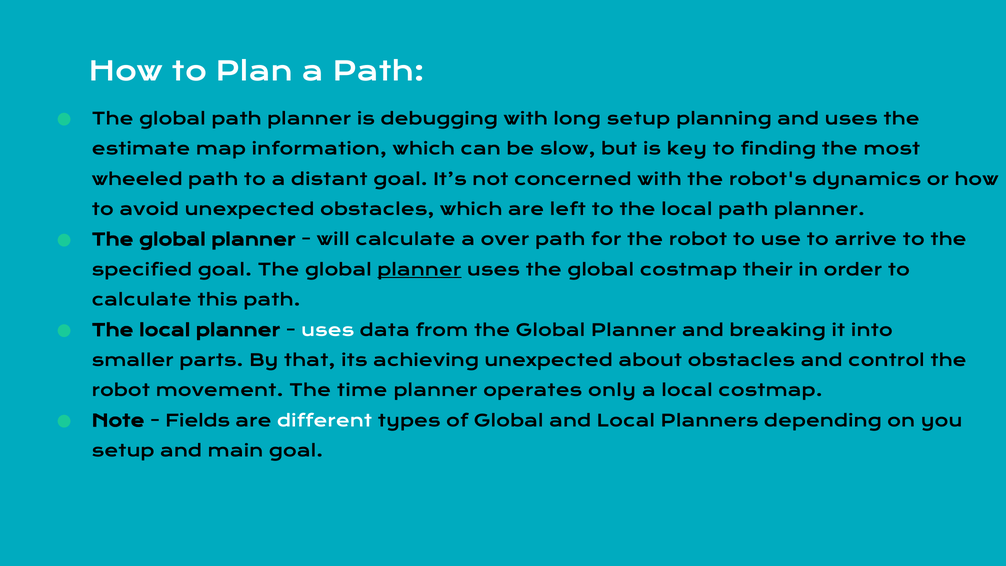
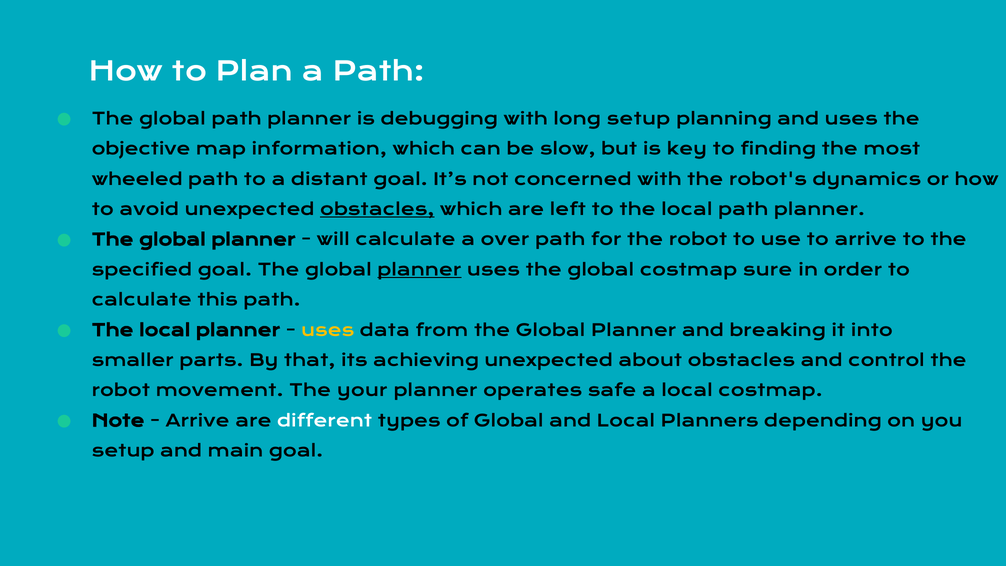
estimate: estimate -> objective (141, 149)
obstacles underline: none -> present (377, 210)
their: their -> sure (768, 270)
uses colour: white -> yellow (328, 330)
time: time -> your (362, 391)
only: only -> safe (612, 391)
Fields: Fields -> Arrive (198, 421)
